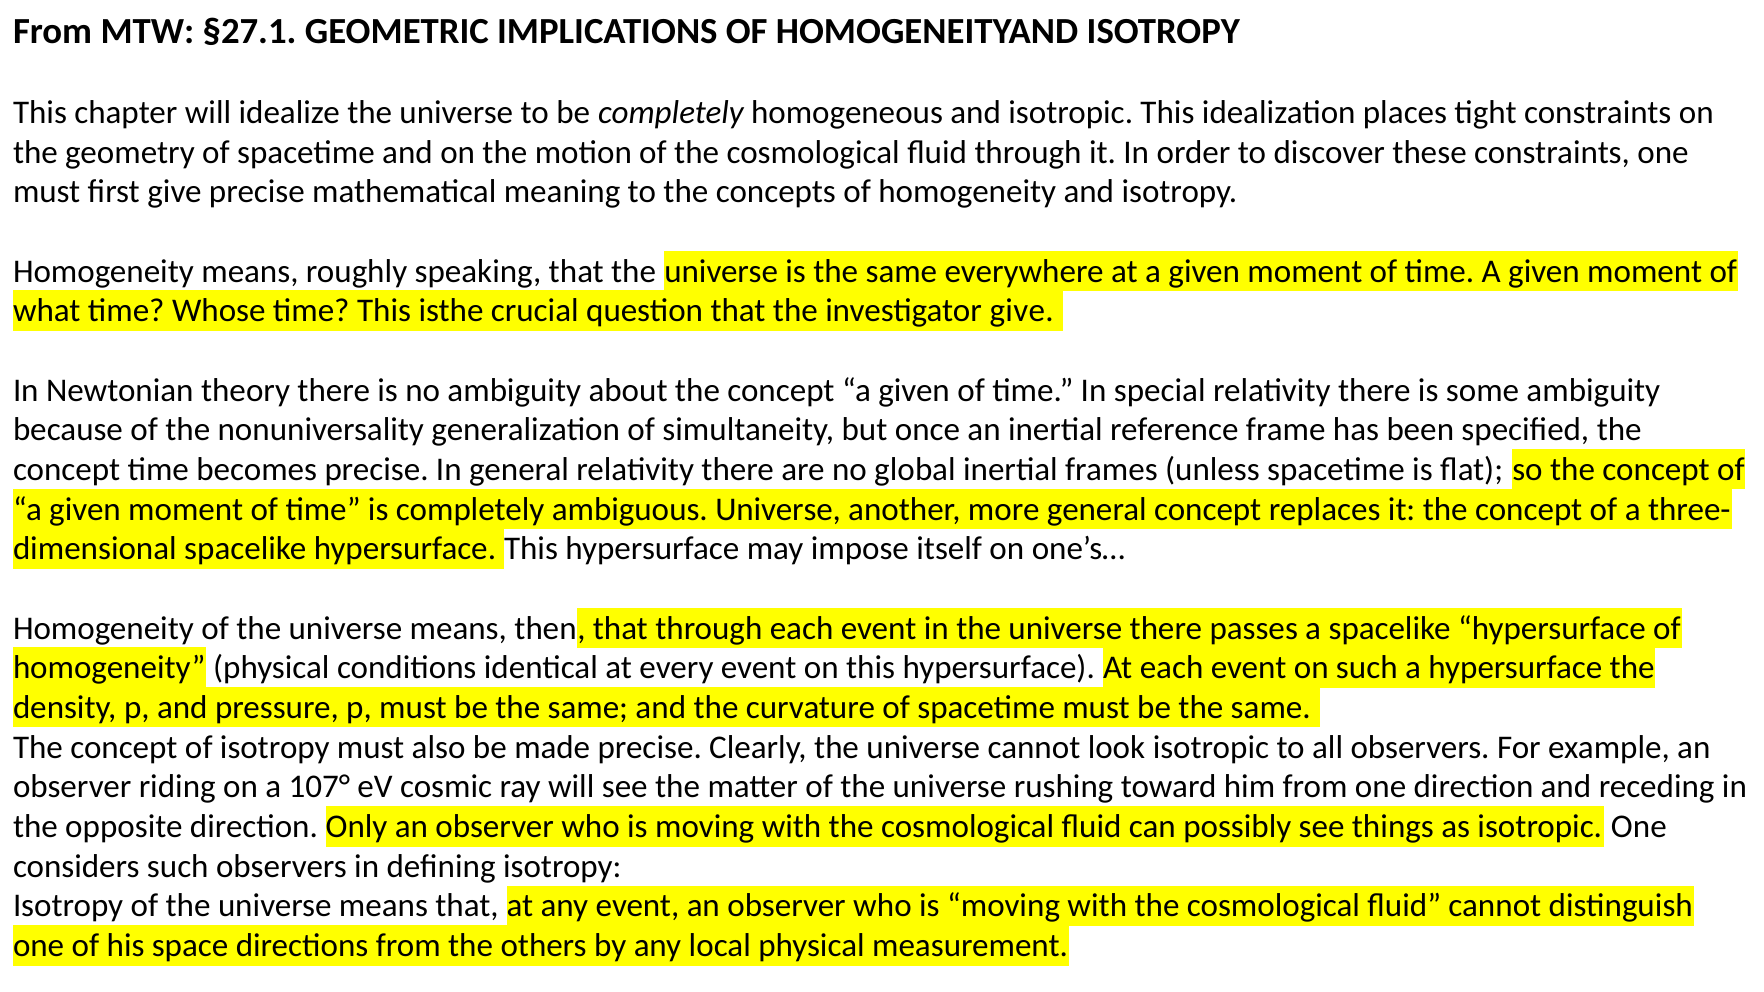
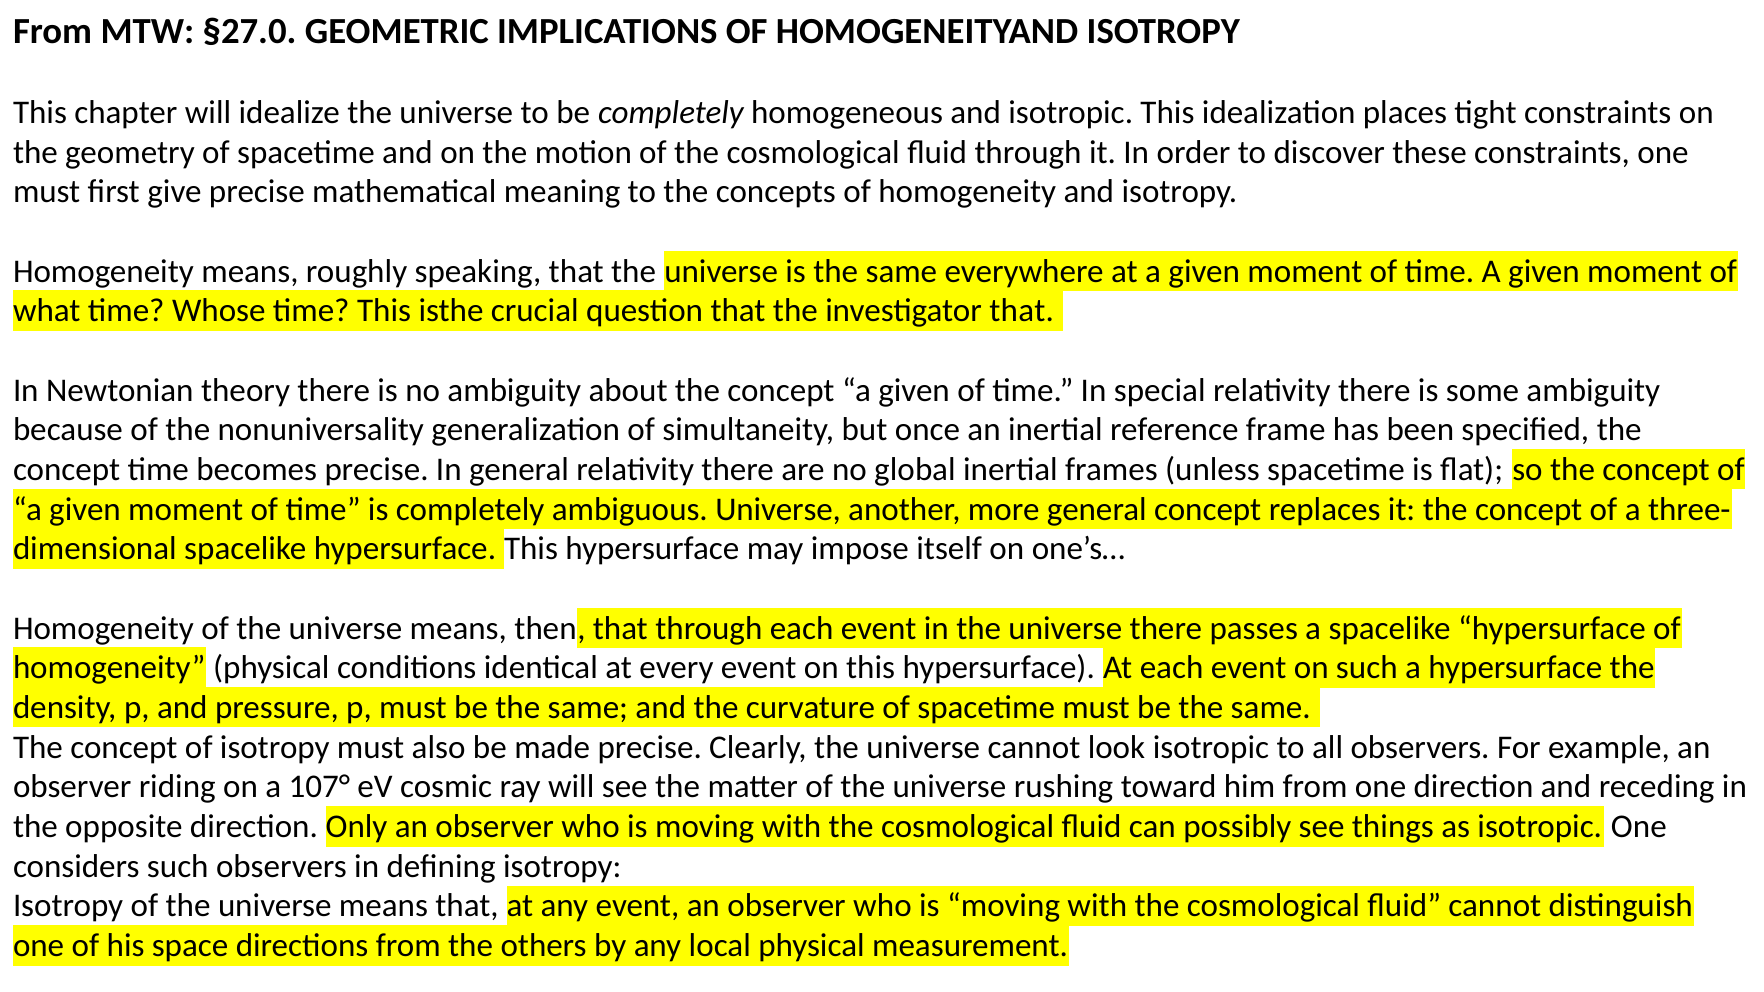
§27.1: §27.1 -> §27.0 (250, 31)
investigator give: give -> that (1022, 311)
